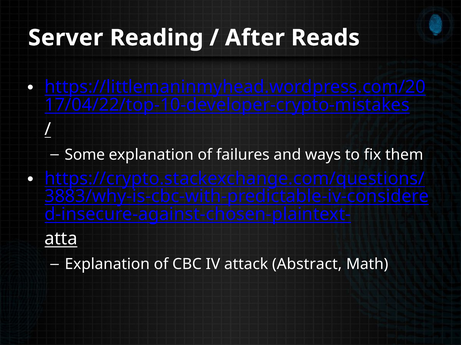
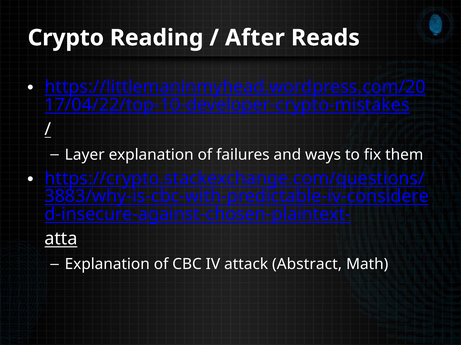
Server: Server -> Crypto (66, 38)
Some: Some -> Layer (85, 155)
